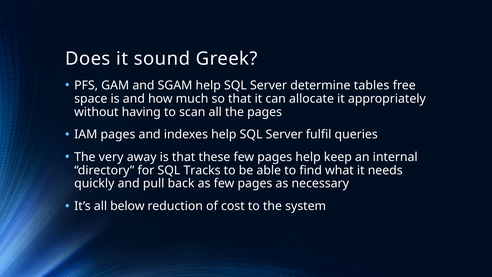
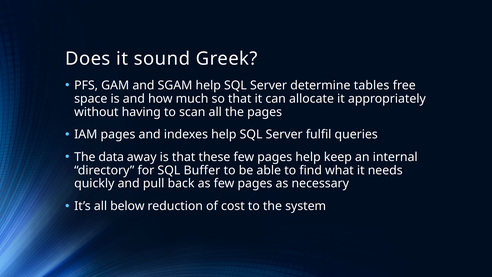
very: very -> data (111, 157)
Tracks: Tracks -> Buffer (202, 170)
